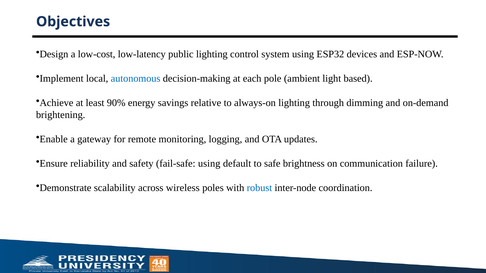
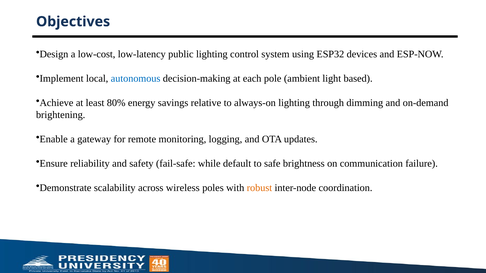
90%: 90% -> 80% (116, 103)
fail-safe using: using -> while (209, 164)
robust colour: blue -> orange (259, 188)
